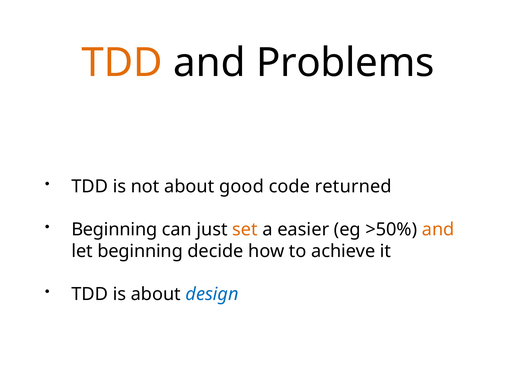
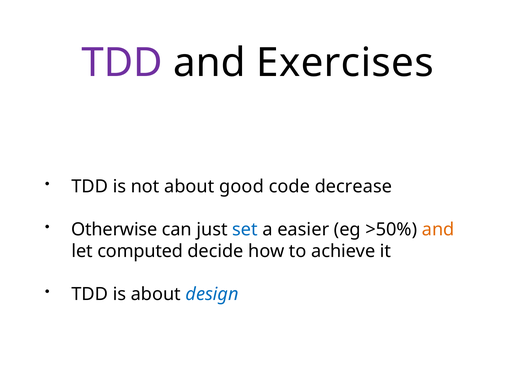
TDD colour: orange -> purple (122, 63)
Problems: Problems -> Exercises (345, 63)
returned: returned -> decrease (353, 186)
Beginning: Beginning -> Otherwise (114, 229)
set colour: orange -> blue (245, 229)
let beginning: beginning -> computed (140, 251)
